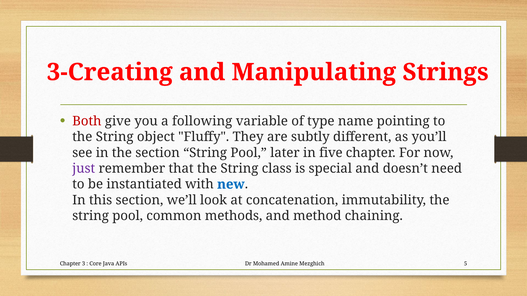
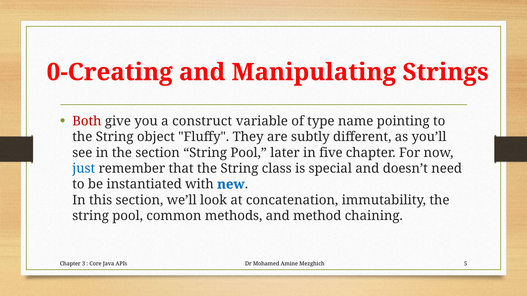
3-Creating: 3-Creating -> 0-Creating (110, 72)
following: following -> construct (202, 121)
just colour: purple -> blue (84, 169)
